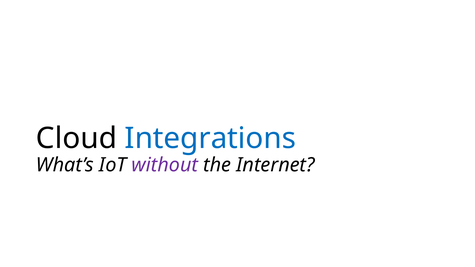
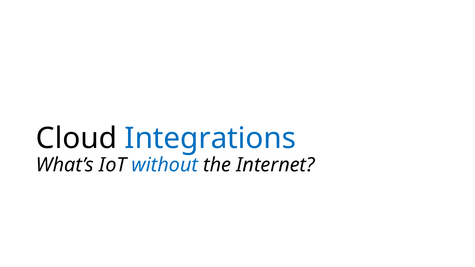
without colour: purple -> blue (165, 165)
